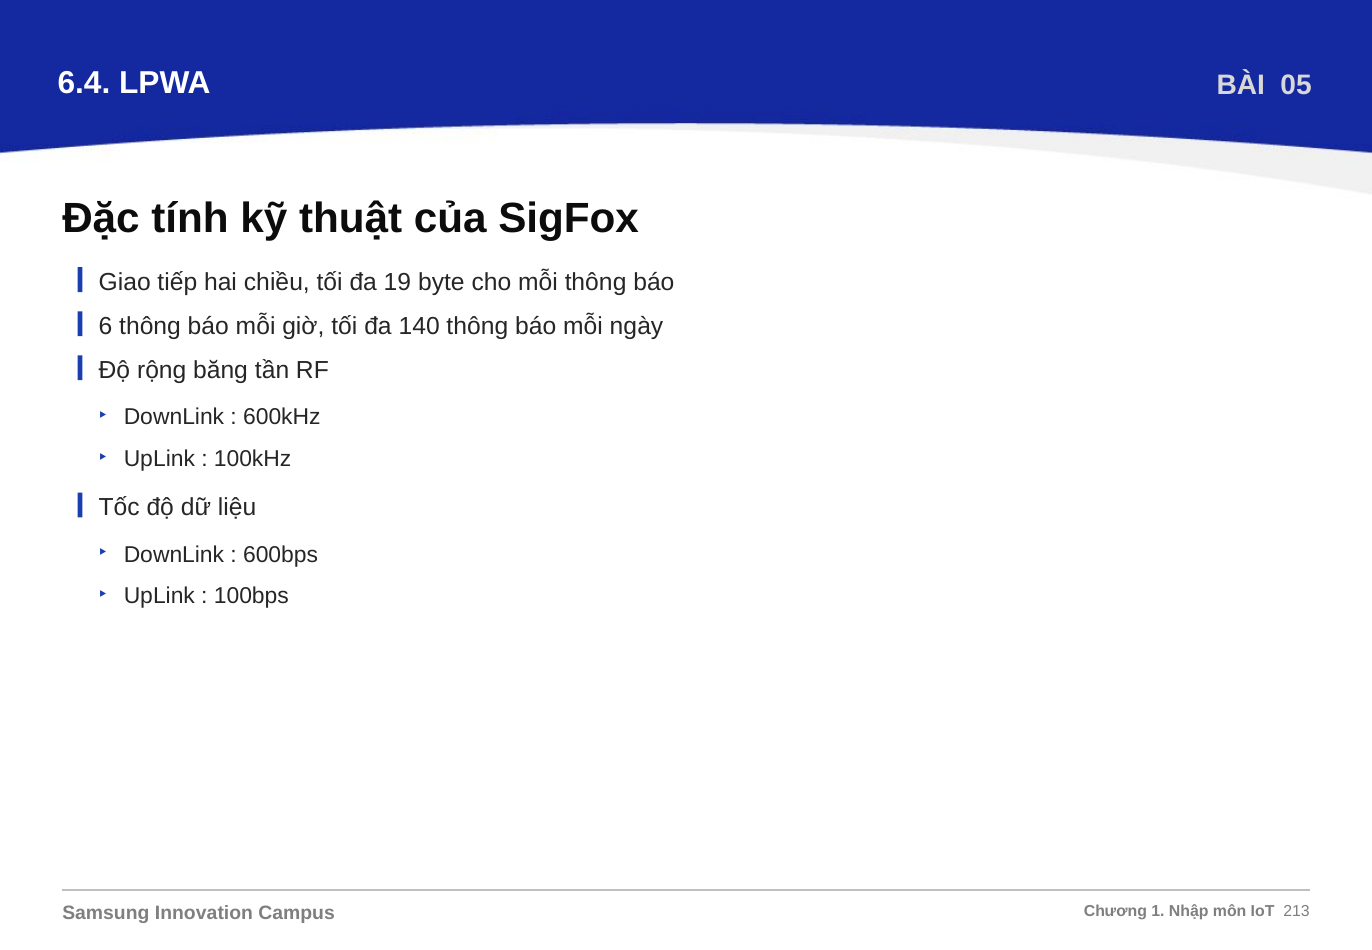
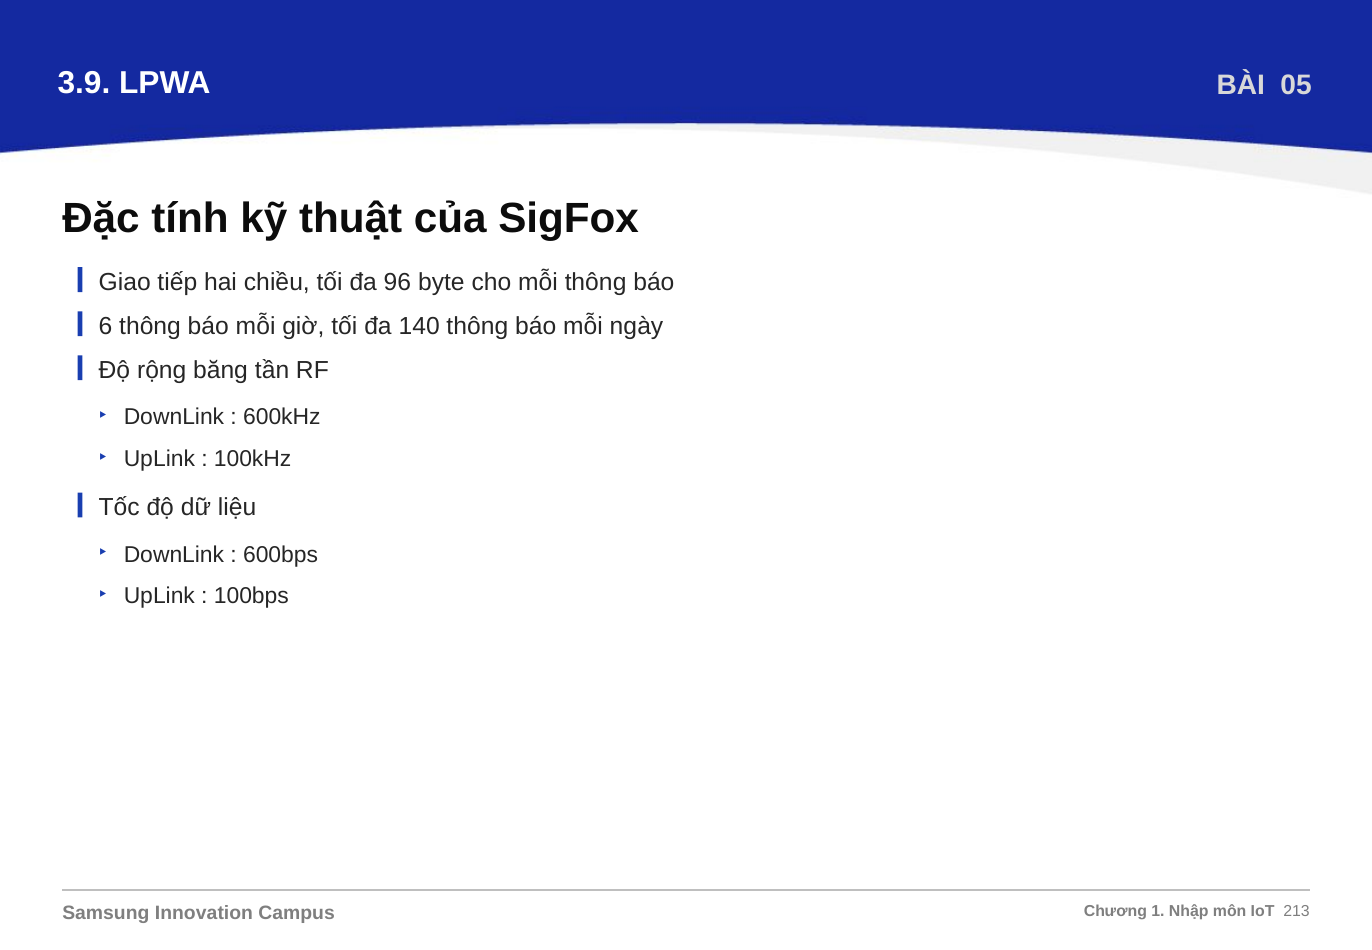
6.4: 6.4 -> 3.9 (84, 83)
19: 19 -> 96 (397, 282)
